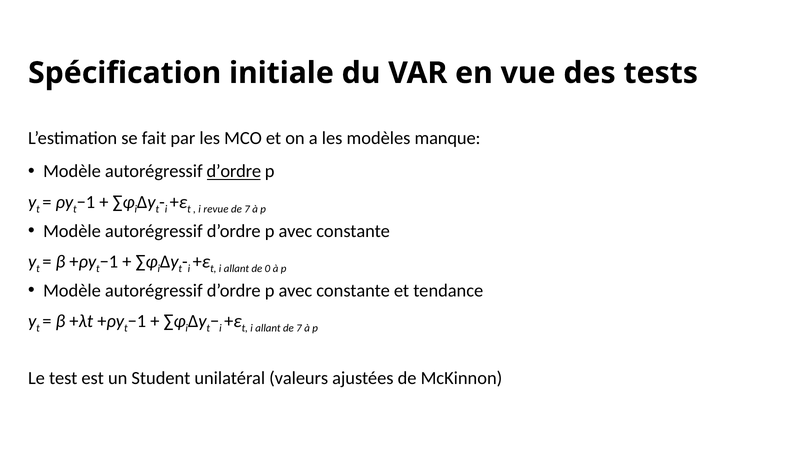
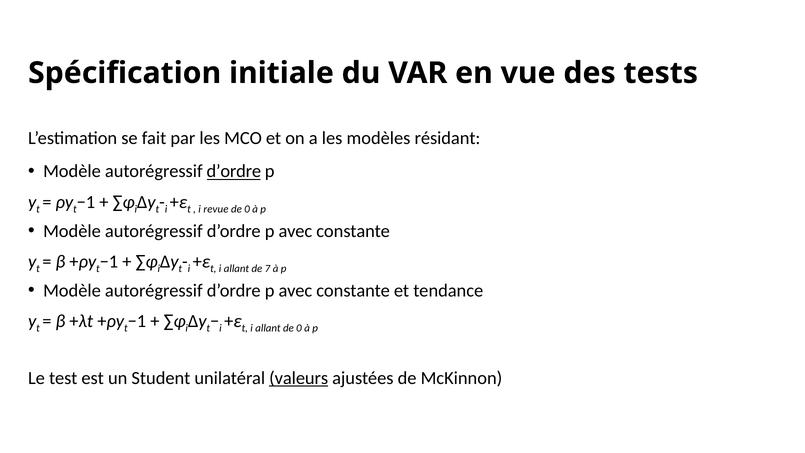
manque: manque -> résidant (447, 138)
7: 7 -> 0 (247, 209)
0: 0 -> 7 (268, 269)
allant de 7: 7 -> 0 (299, 328)
valeurs underline: none -> present (299, 378)
